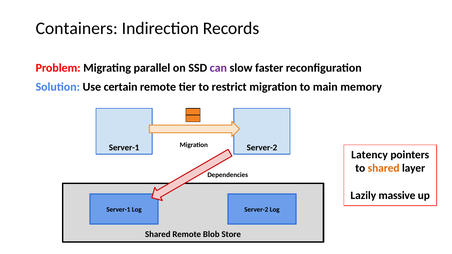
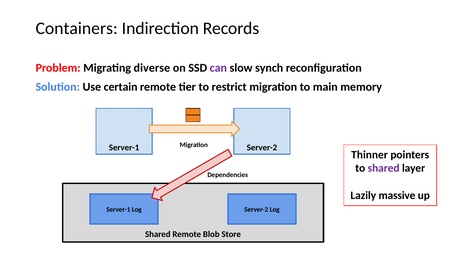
parallel: parallel -> diverse (152, 68)
faster: faster -> synch (269, 68)
Latency: Latency -> Thinner (370, 155)
shared colour: orange -> purple (384, 168)
